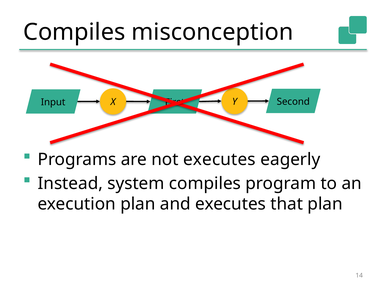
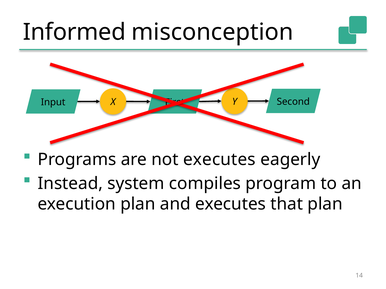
Compiles: Compiles -> Informed (74, 32)
